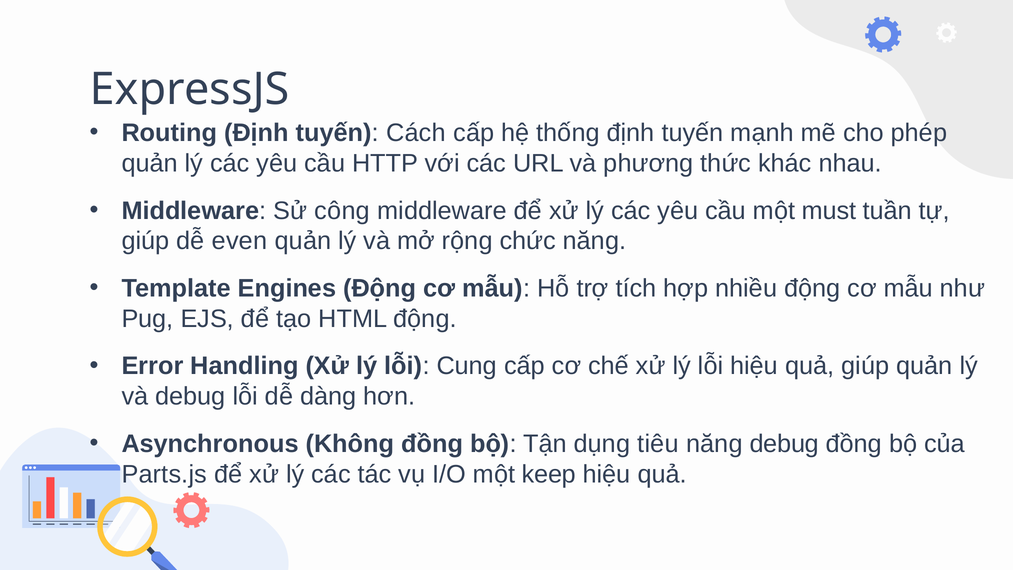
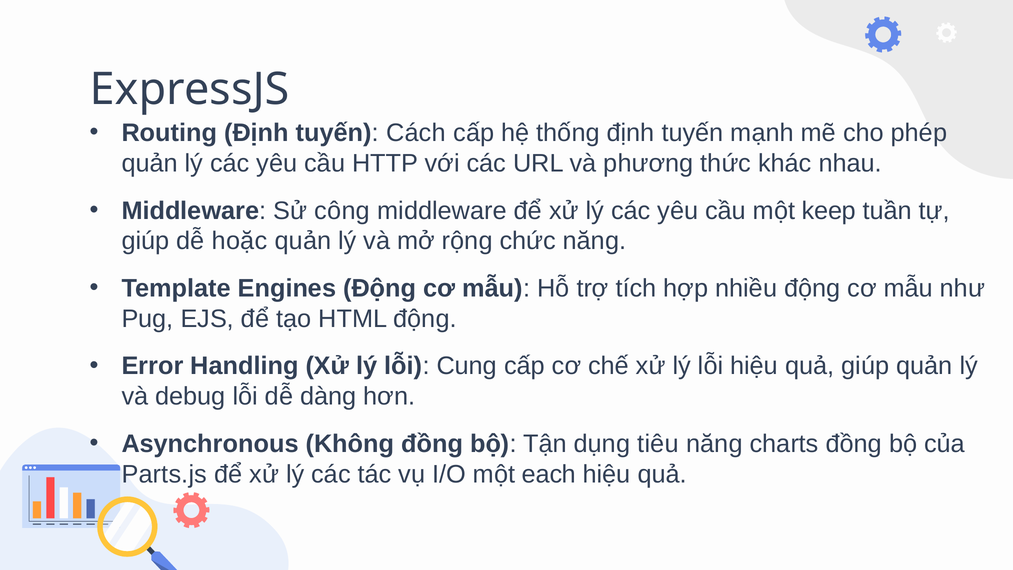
must: must -> keep (829, 211)
even: even -> hoặc (240, 241)
năng debug: debug -> charts (784, 444)
keep: keep -> each (549, 474)
